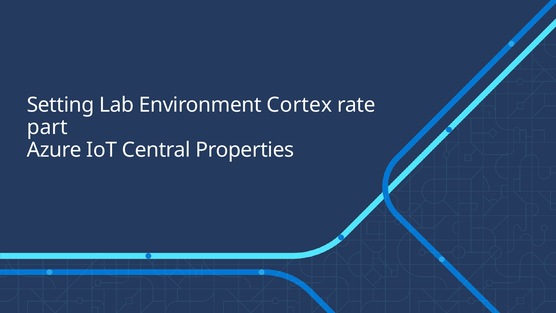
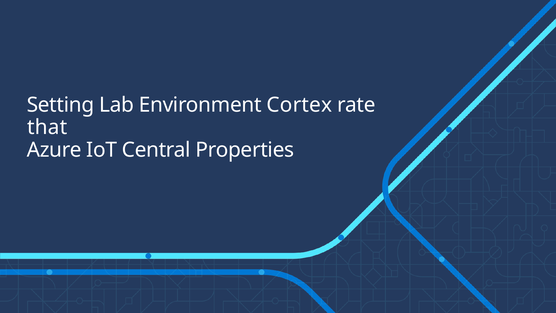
part: part -> that (47, 127)
